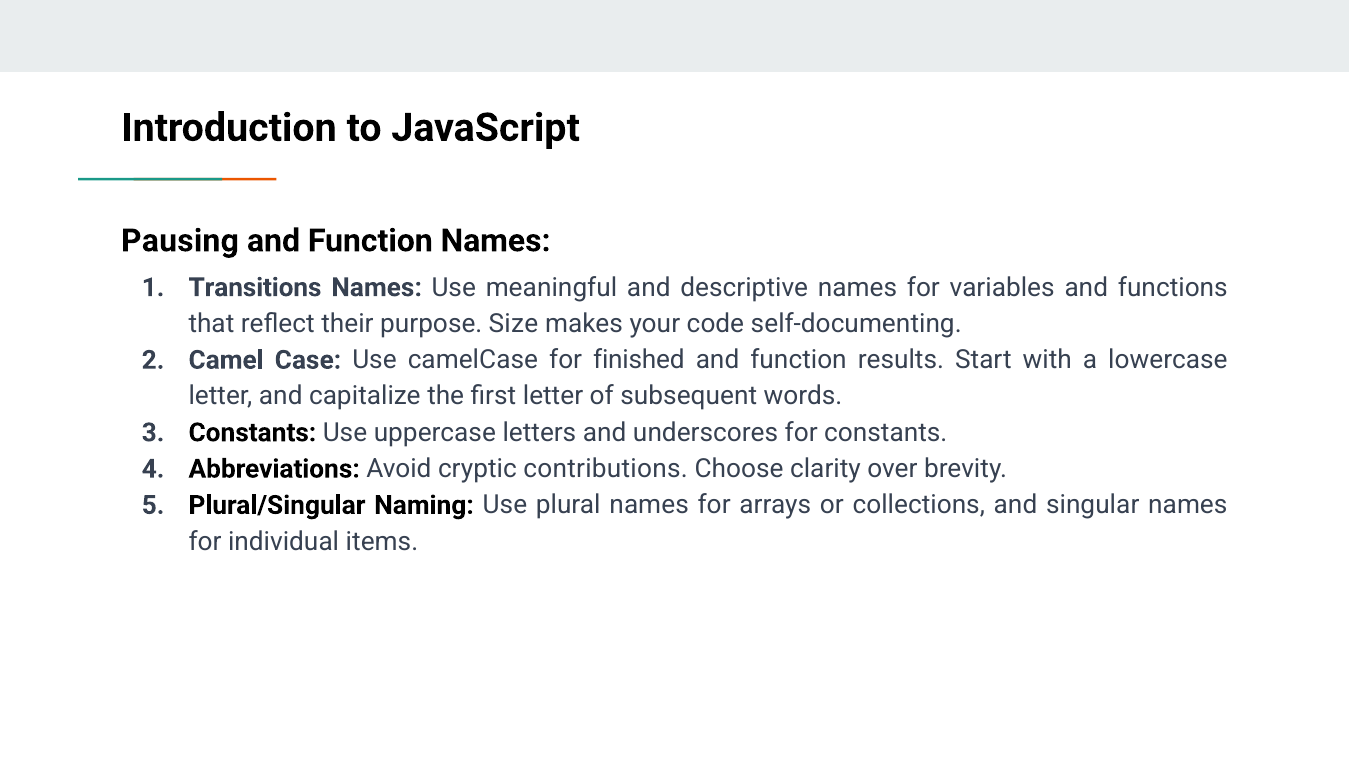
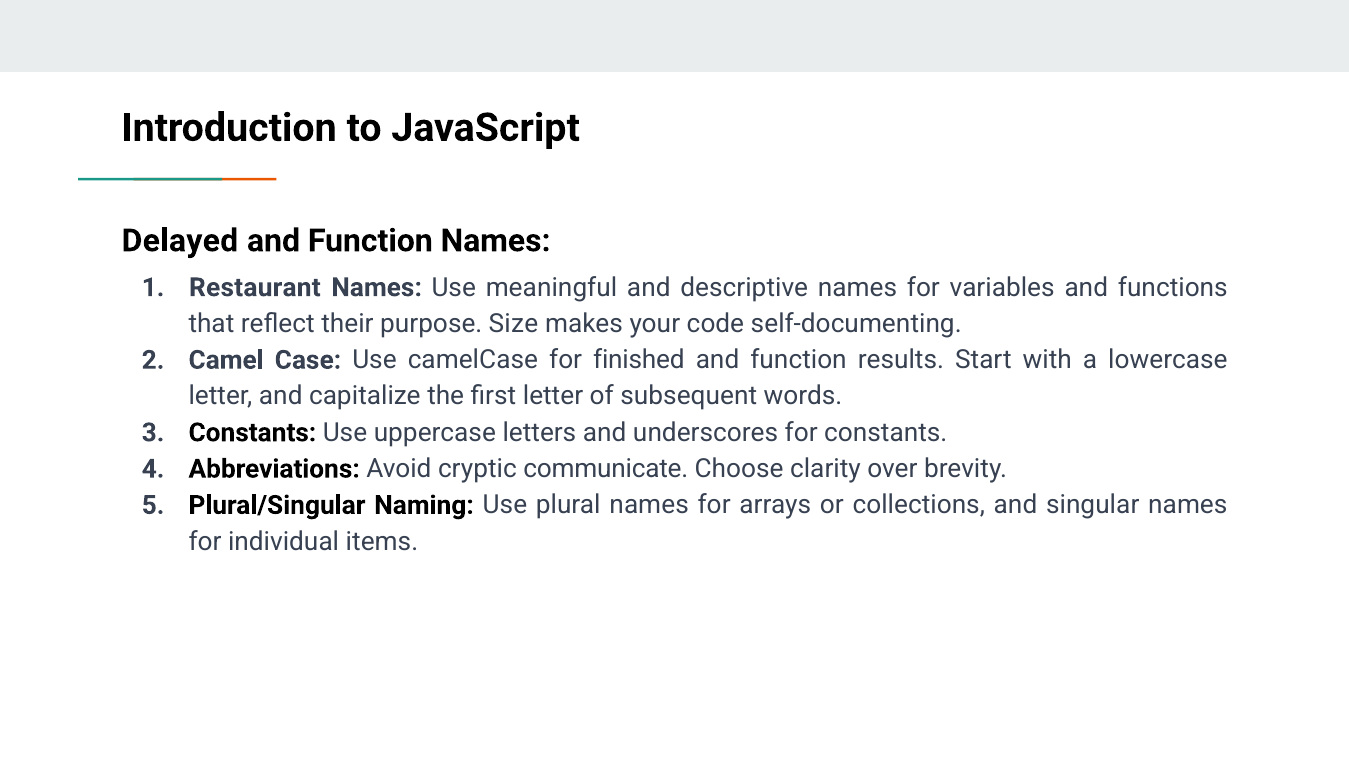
Pausing: Pausing -> Delayed (180, 241)
Transitions: Transitions -> Restaurant (255, 287)
contributions: contributions -> communicate (606, 469)
